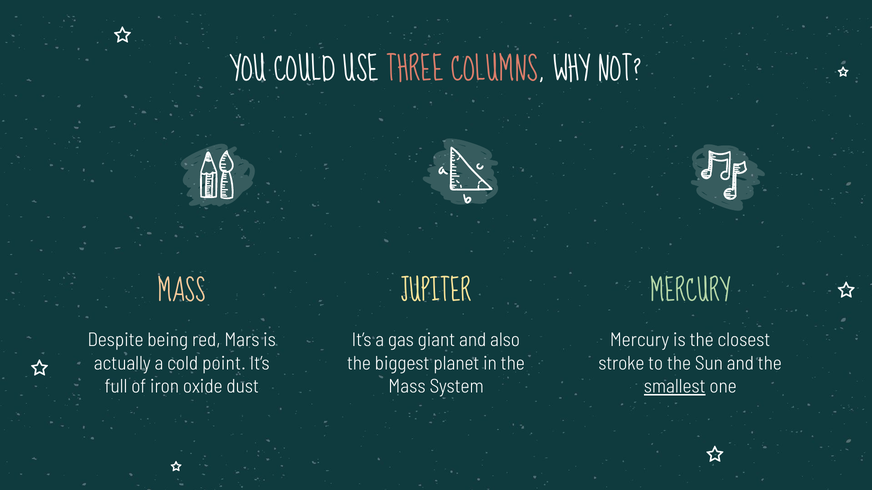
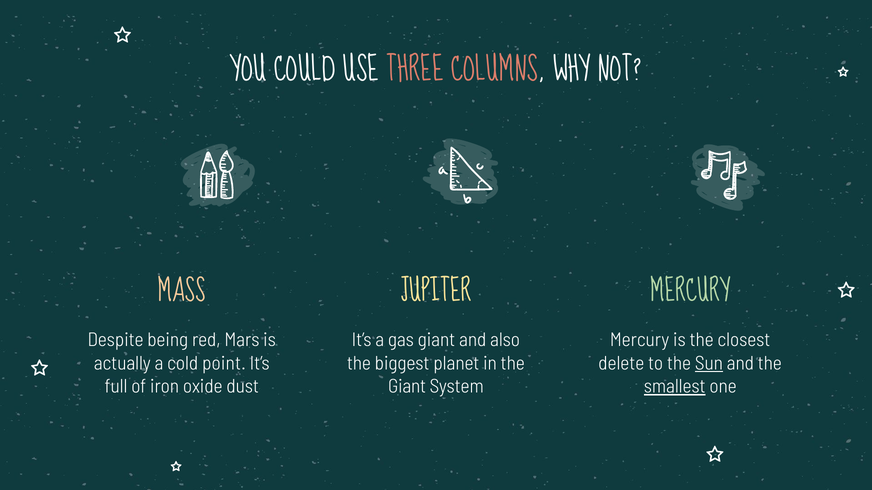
stroke: stroke -> delete (621, 364)
Sun underline: none -> present (709, 364)
Mass: Mass -> Giant (407, 387)
